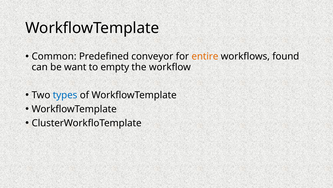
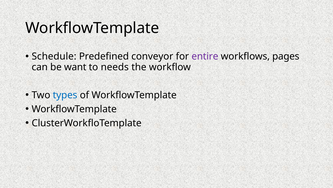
Common: Common -> Schedule (54, 56)
entire colour: orange -> purple (205, 56)
found: found -> pages (286, 56)
empty: empty -> needs (115, 67)
